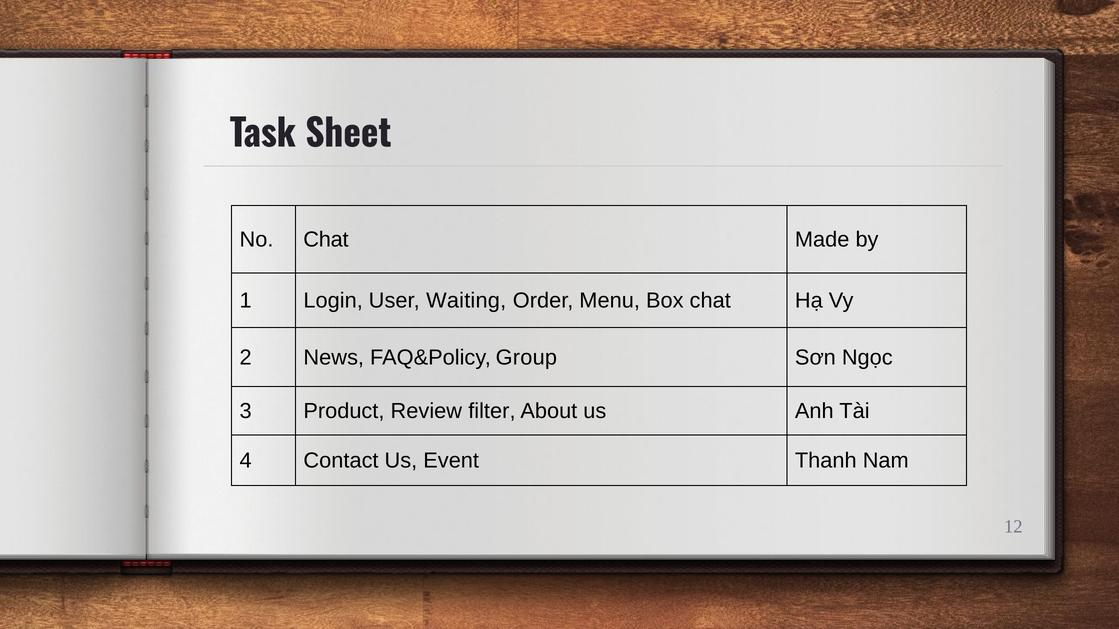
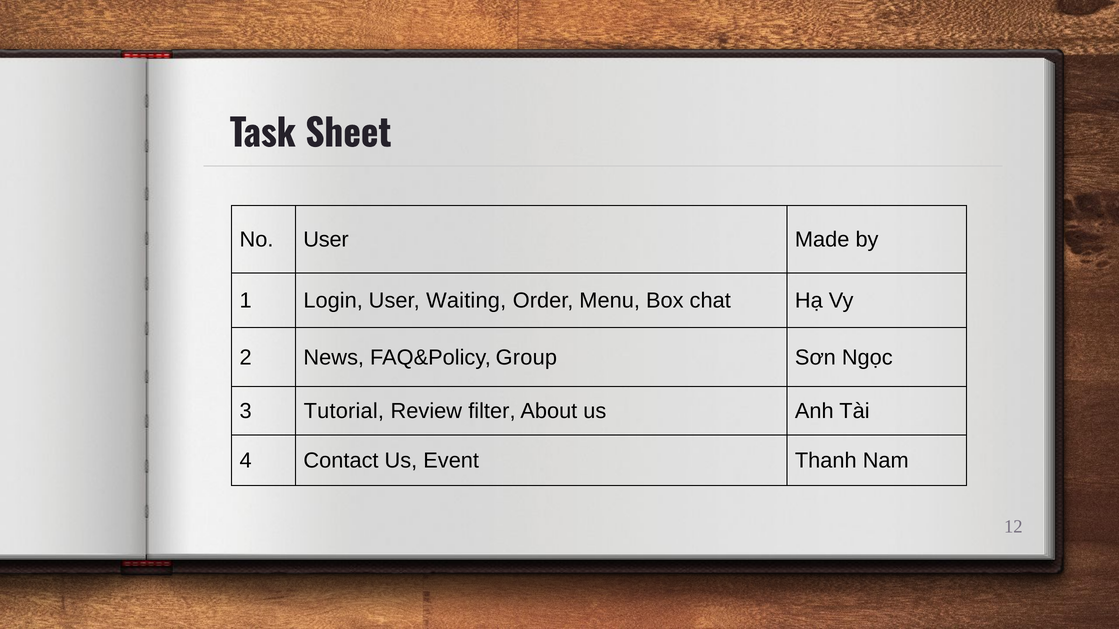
No Chat: Chat -> User (326, 240)
Product: Product -> Tutorial (344, 412)
